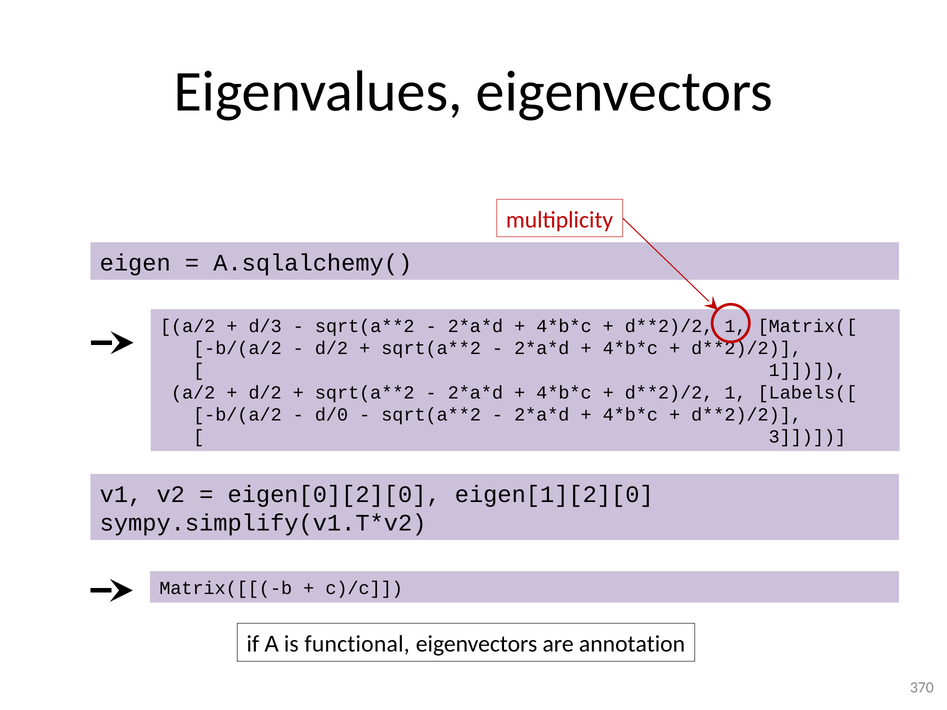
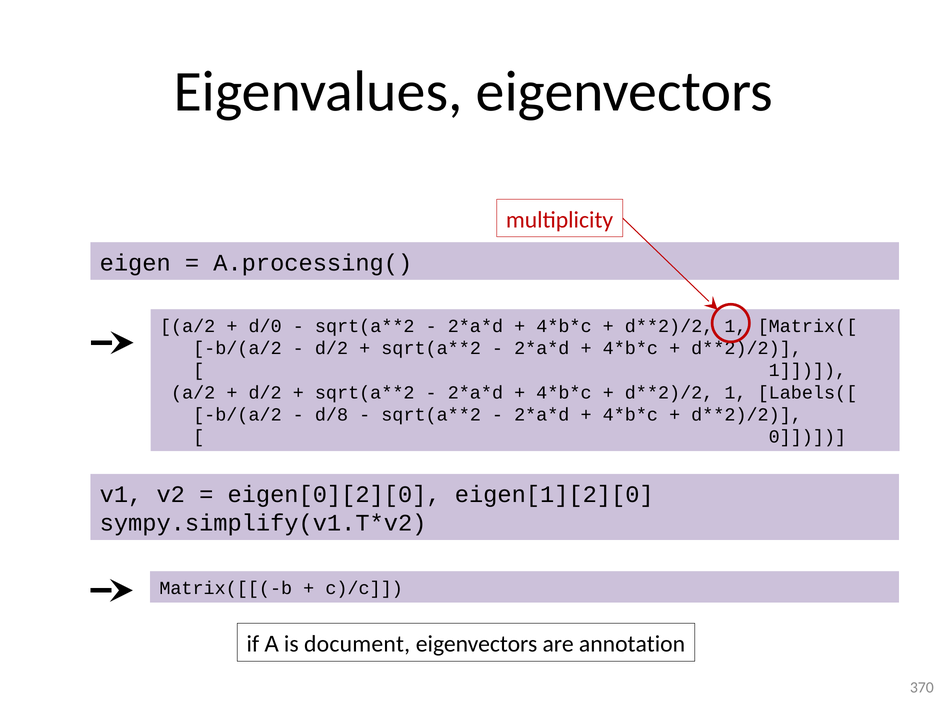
A.sqlalchemy(: A.sqlalchemy( -> A.processing( (313, 263)
d/3: d/3 -> d/0 (265, 326)
d/0: d/0 -> d/8 (331, 415)
3: 3 -> 0 (807, 437)
functional: functional -> document (357, 644)
